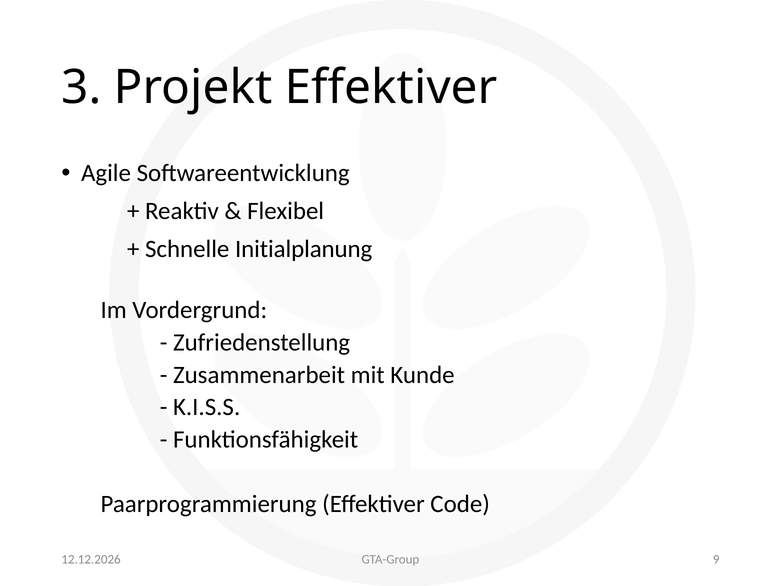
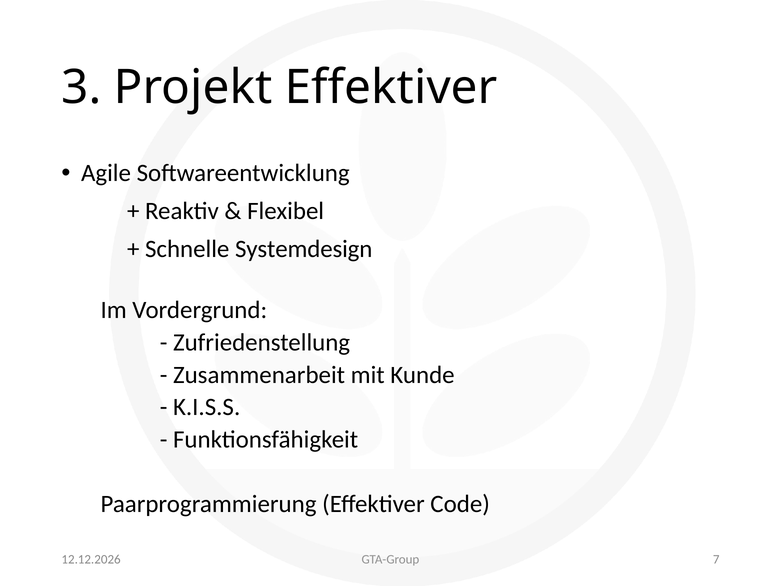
Initialplanung: Initialplanung -> Systemdesign (304, 249)
9: 9 -> 7 (716, 559)
